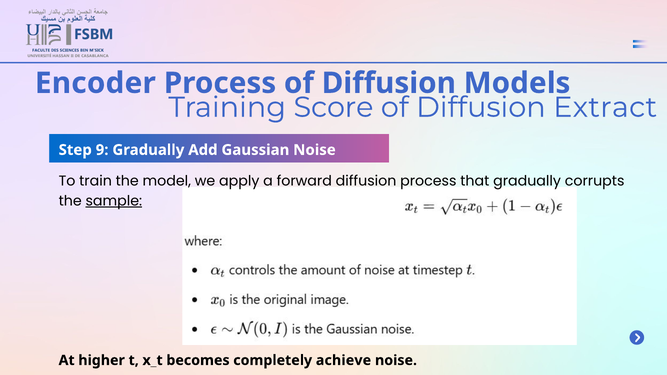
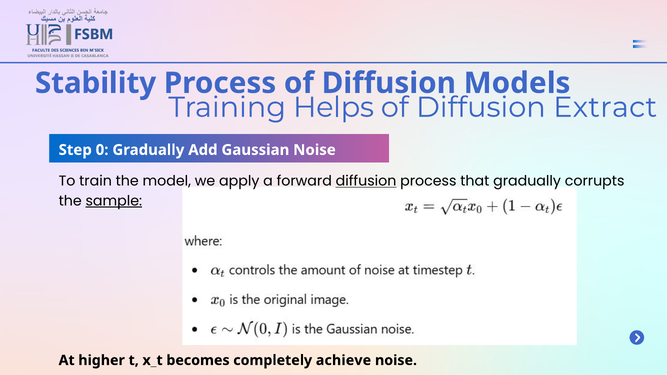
Encoder: Encoder -> Stability (96, 83)
Score: Score -> Helps (334, 107)
9: 9 -> 0 (102, 150)
diffusion underline: none -> present (366, 181)
